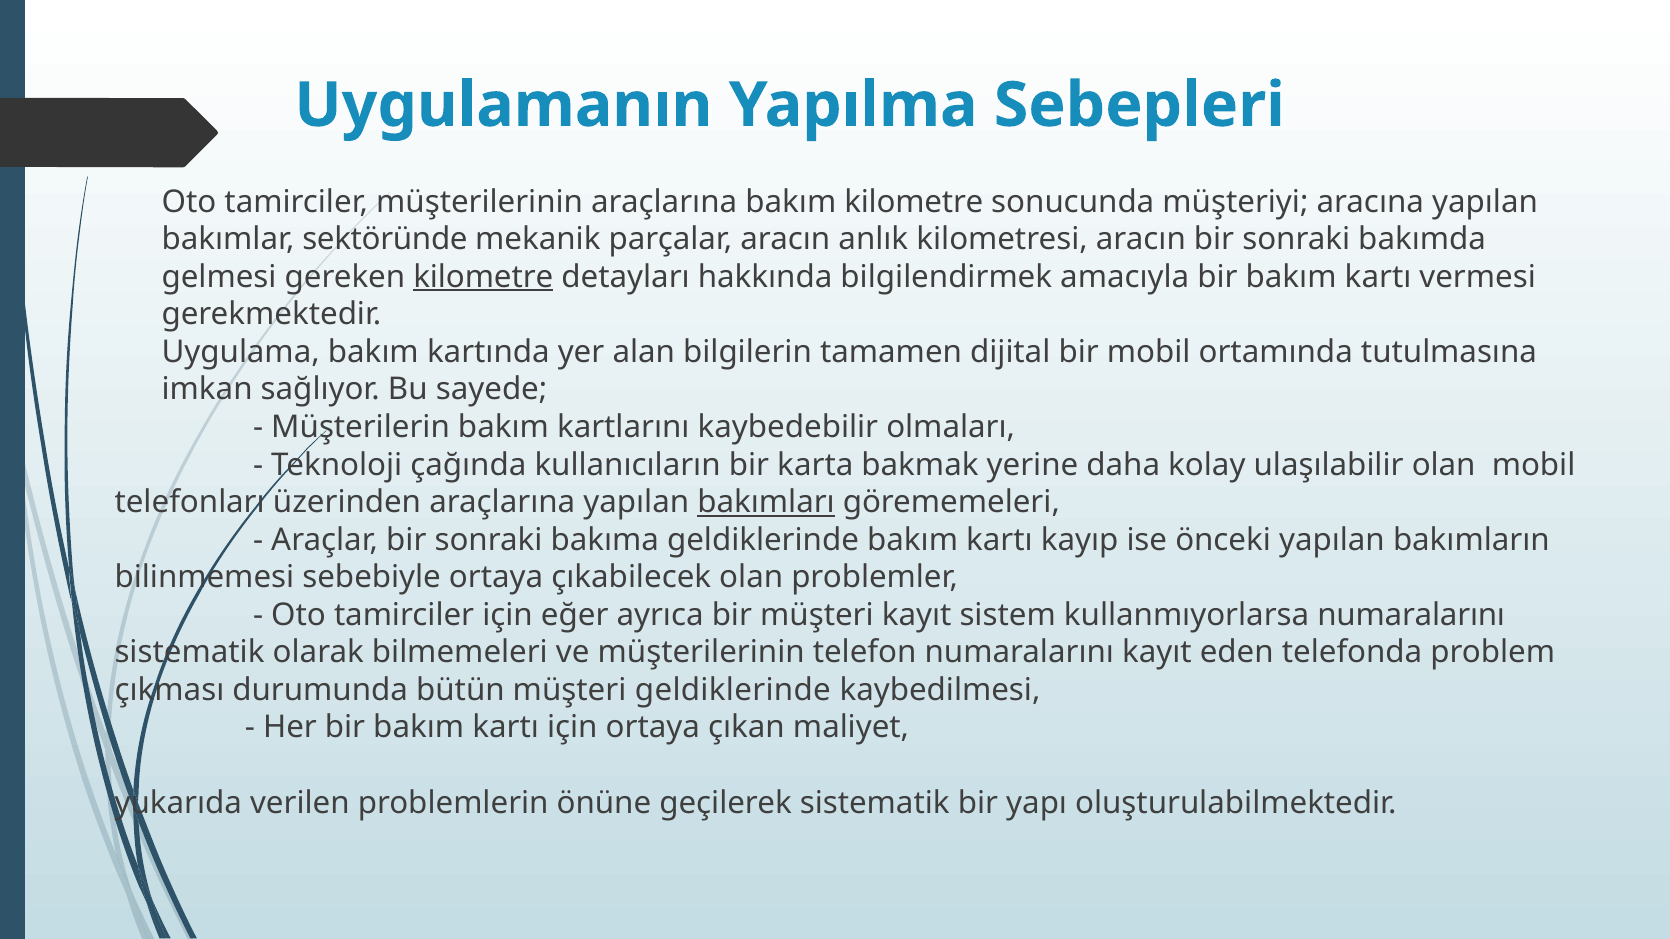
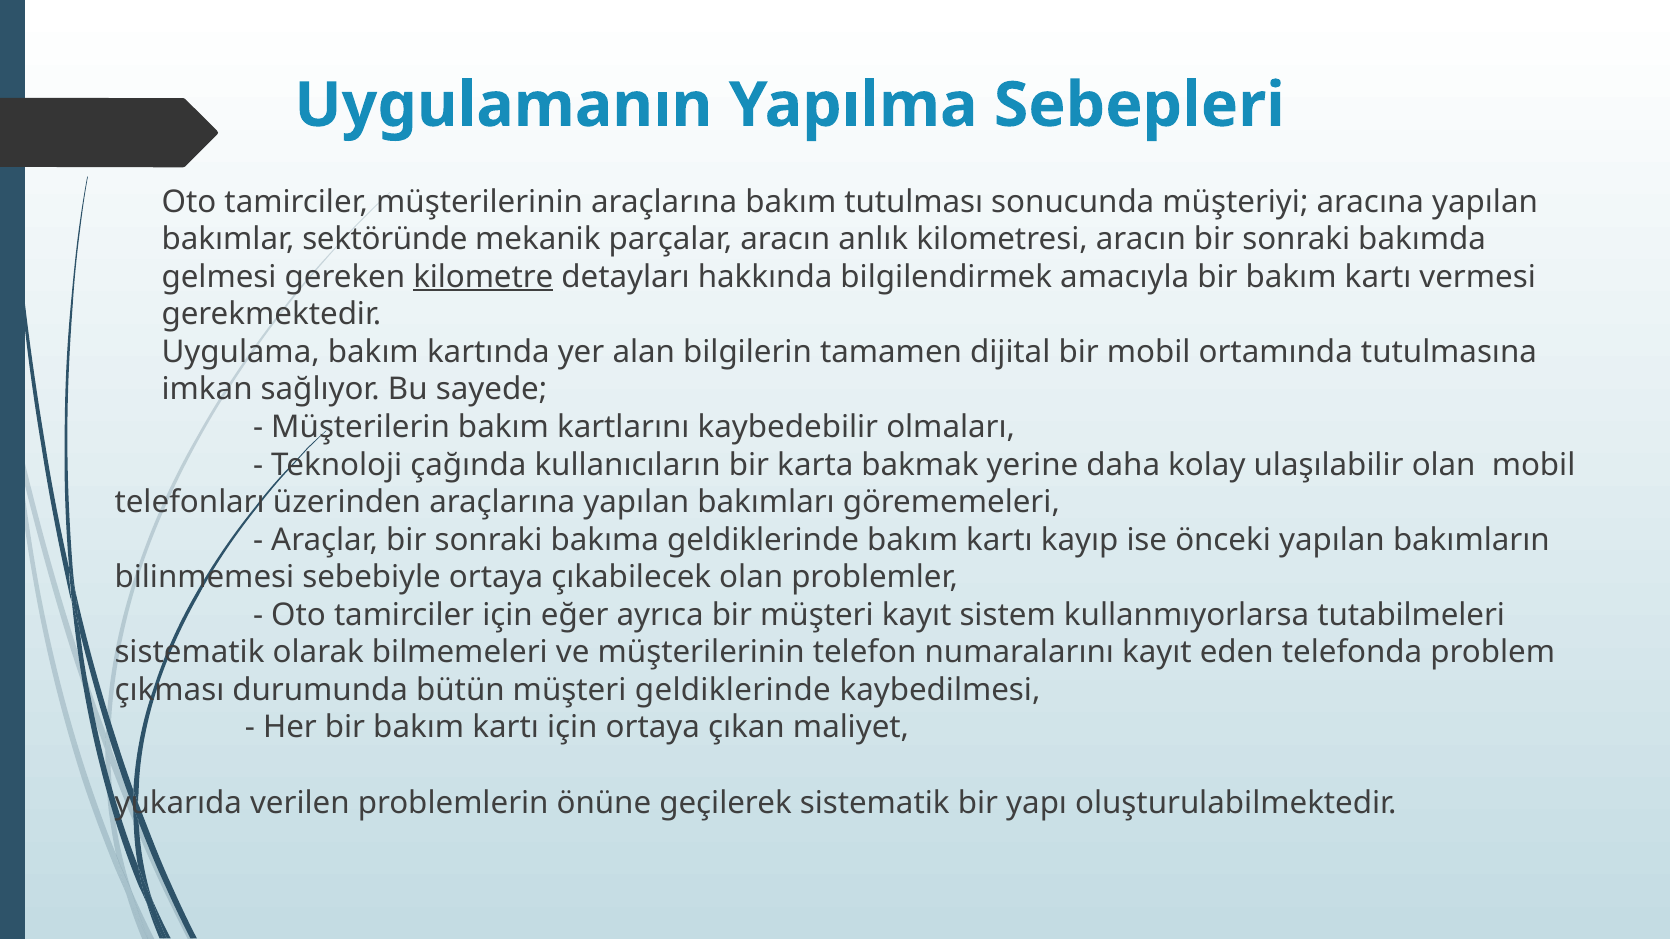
bakım kilometre: kilometre -> tutulması (914, 202)
bakımları underline: present -> none (766, 502)
kullanmıyorlarsa numaralarını: numaralarını -> tutabilmeleri (1411, 615)
